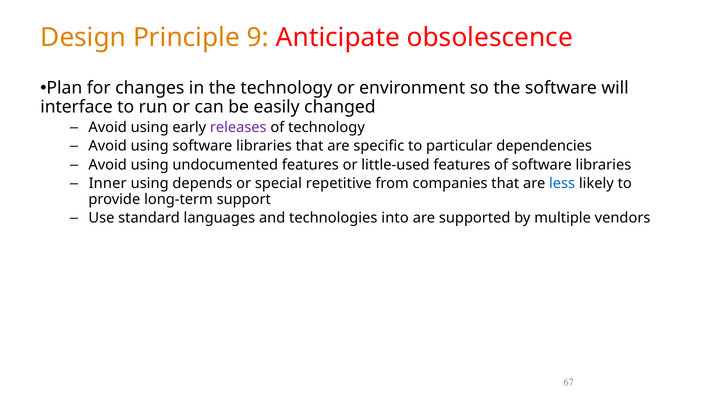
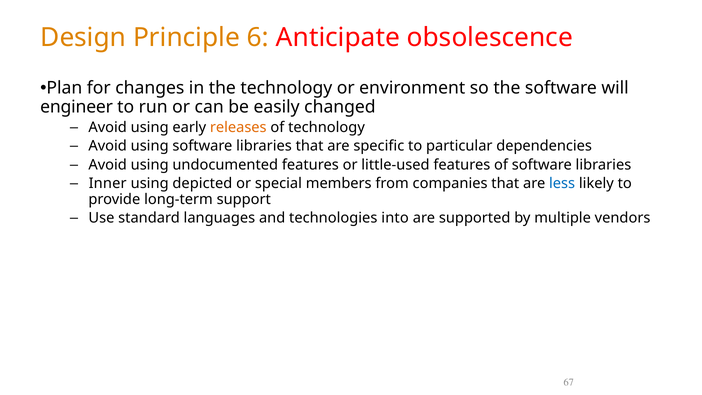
9: 9 -> 6 (258, 38)
interface: interface -> engineer (77, 107)
releases colour: purple -> orange (238, 127)
depends: depends -> depicted (202, 183)
repetitive: repetitive -> members (339, 183)
